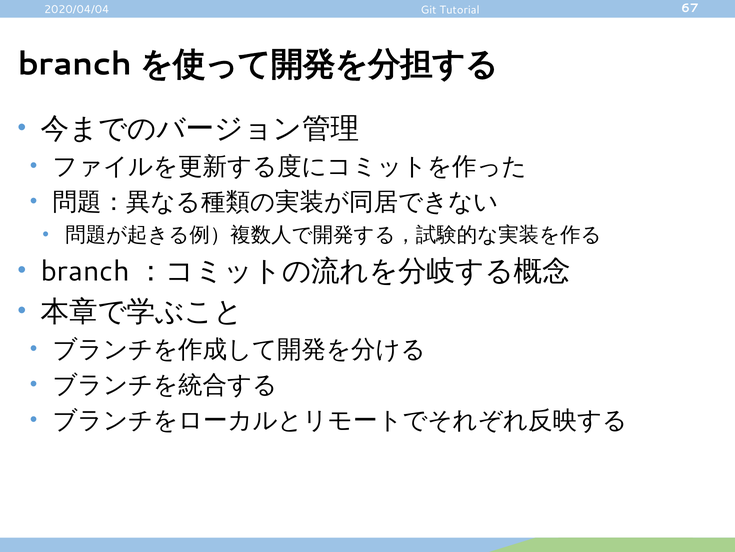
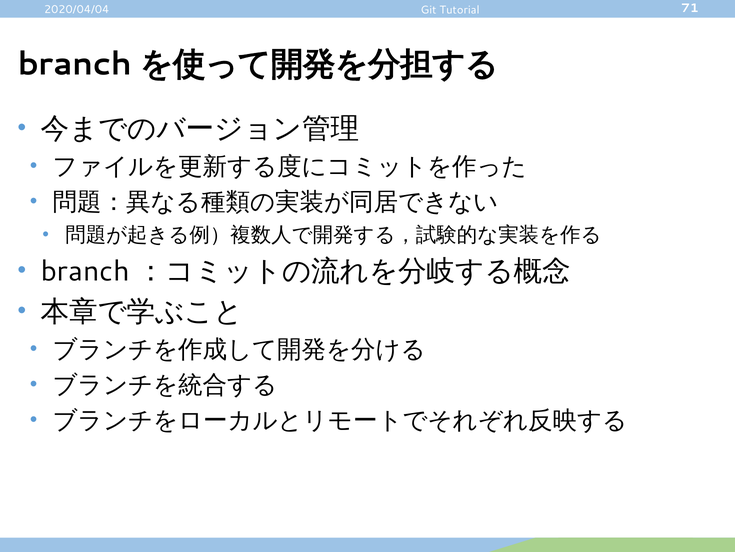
67: 67 -> 71 (690, 8)
